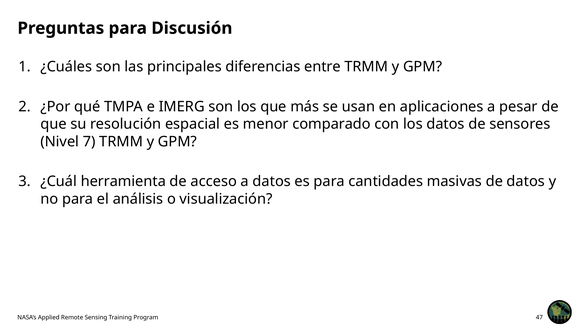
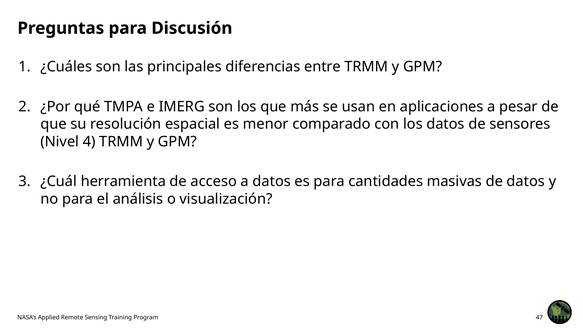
7: 7 -> 4 (89, 142)
